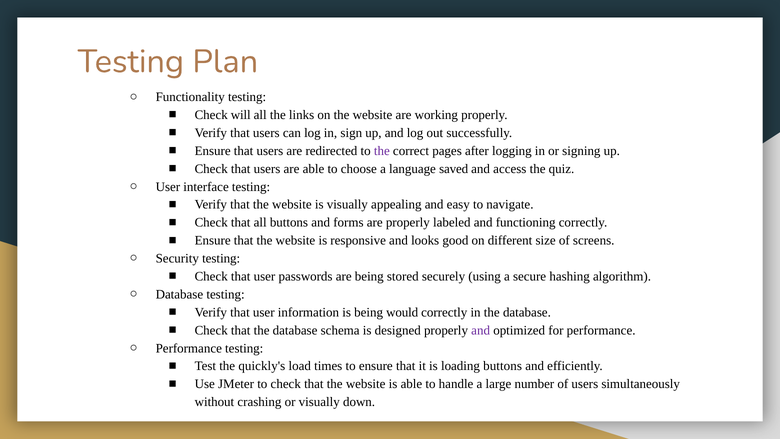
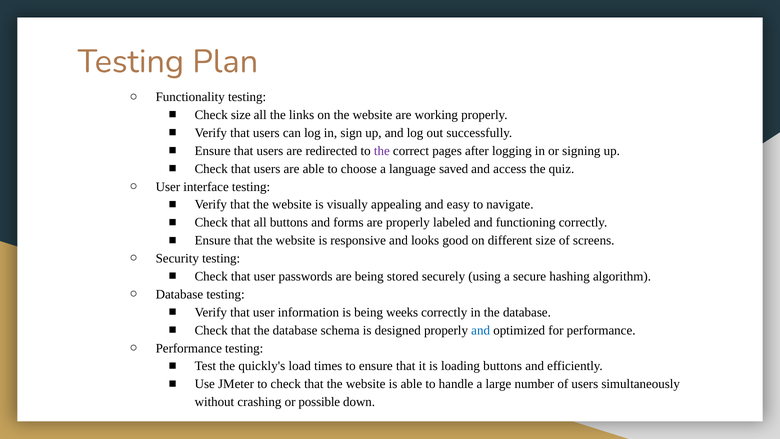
Check will: will -> size (241, 115)
would: would -> weeks (402, 312)
and colour: purple -> blue (481, 330)
or visually: visually -> possible (319, 402)
